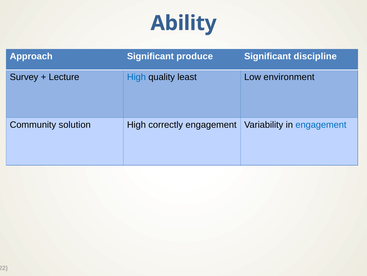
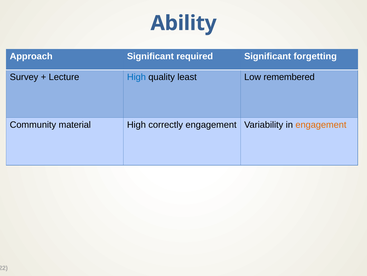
produce: produce -> required (195, 56)
discipline: discipline -> forgetting (315, 56)
environment: environment -> remembered (289, 77)
solution: solution -> material (75, 124)
engagement colour: blue -> orange (321, 124)
